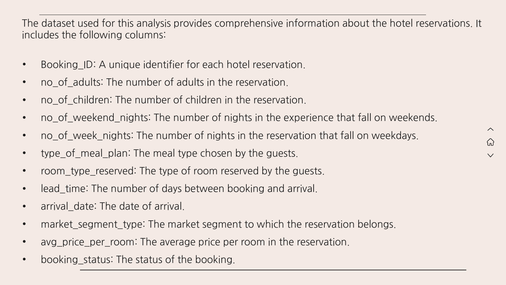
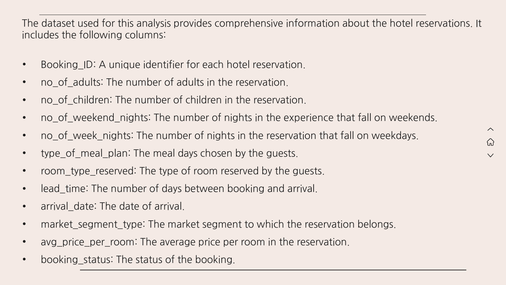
meal type: type -> days (188, 153)
